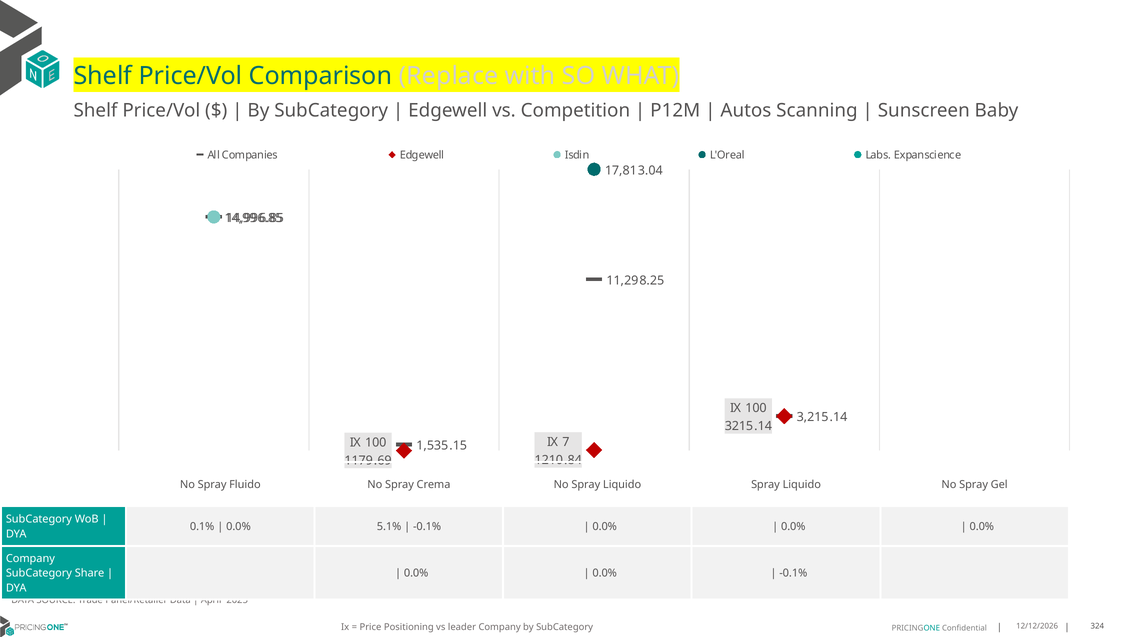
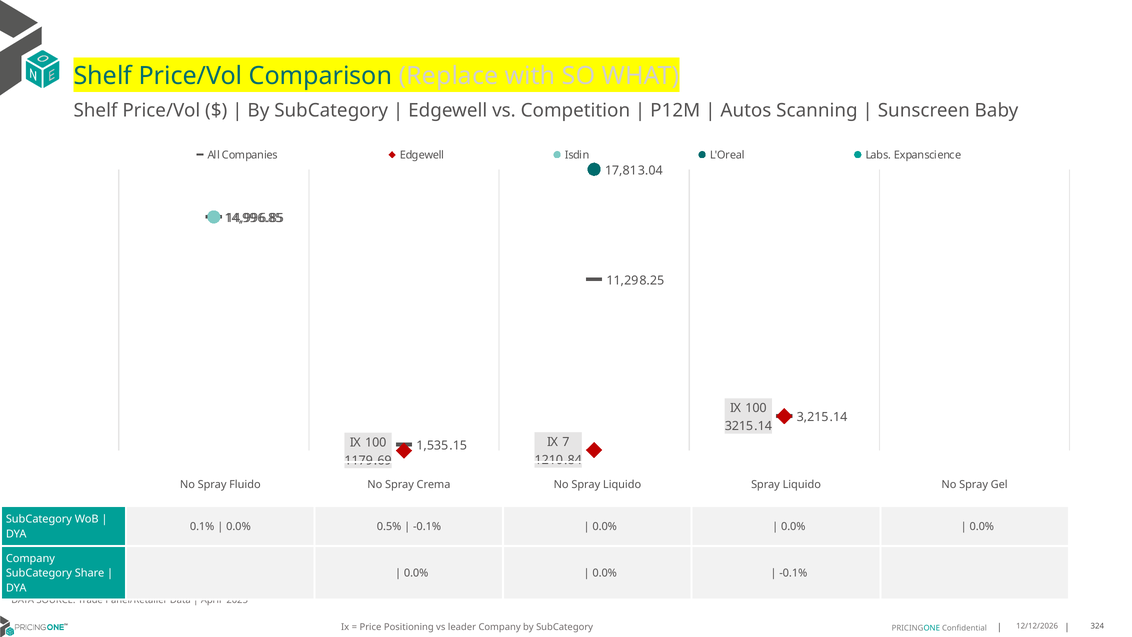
5.1%: 5.1% -> 0.5% (389, 526)
